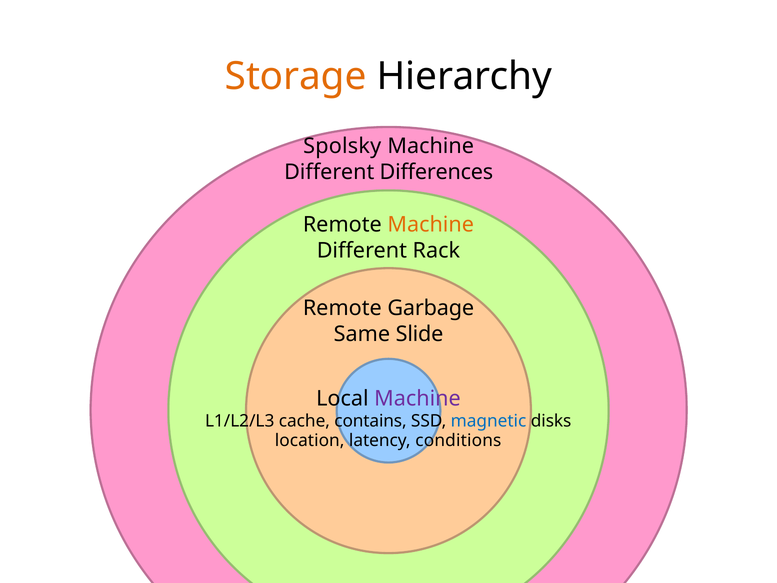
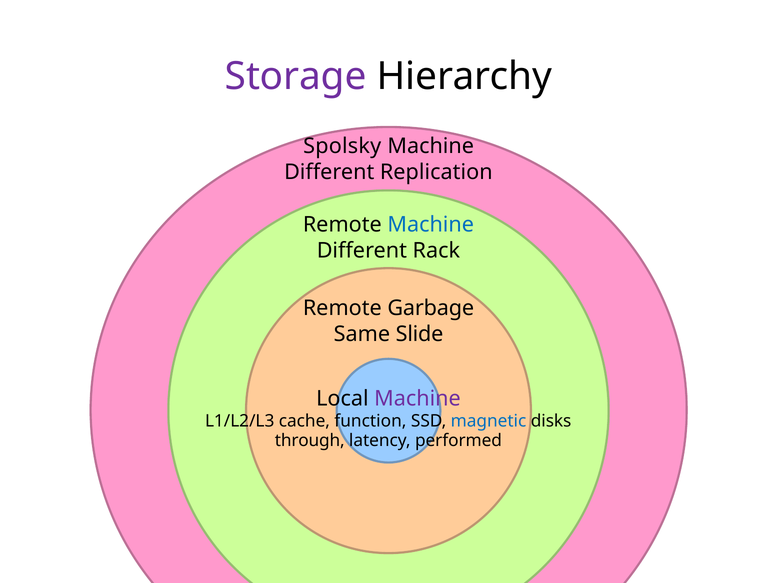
Storage colour: orange -> purple (296, 76)
Differences: Differences -> Replication (436, 172)
Machine colour: orange -> blue (431, 224)
contains: contains -> function (370, 421)
location: location -> through (310, 440)
conditions: conditions -> performed (458, 440)
